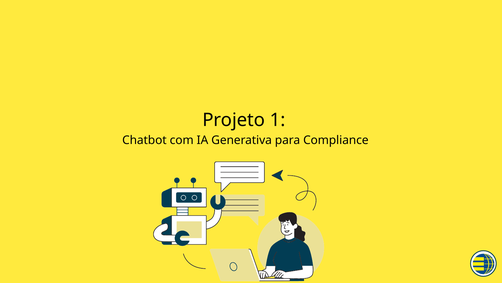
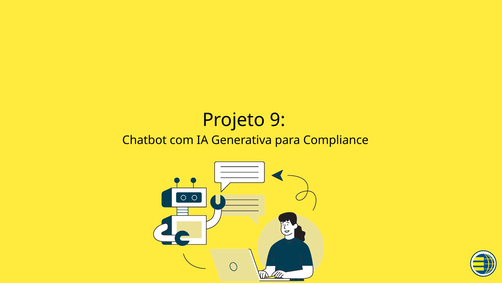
1: 1 -> 9 (278, 120)
